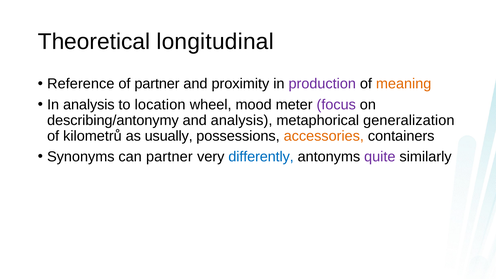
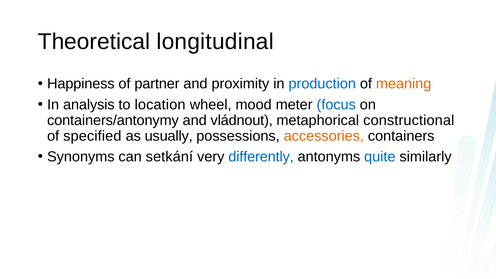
Reference: Reference -> Happiness (81, 84)
production colour: purple -> blue (322, 84)
focus colour: purple -> blue (336, 105)
describing/antonymy: describing/antonymy -> containers/antonymy (113, 120)
and analysis: analysis -> vládnout (242, 120)
generalization: generalization -> constructional (409, 120)
kilometrů: kilometrů -> specified (92, 136)
can partner: partner -> setkání (169, 157)
quite colour: purple -> blue (380, 157)
